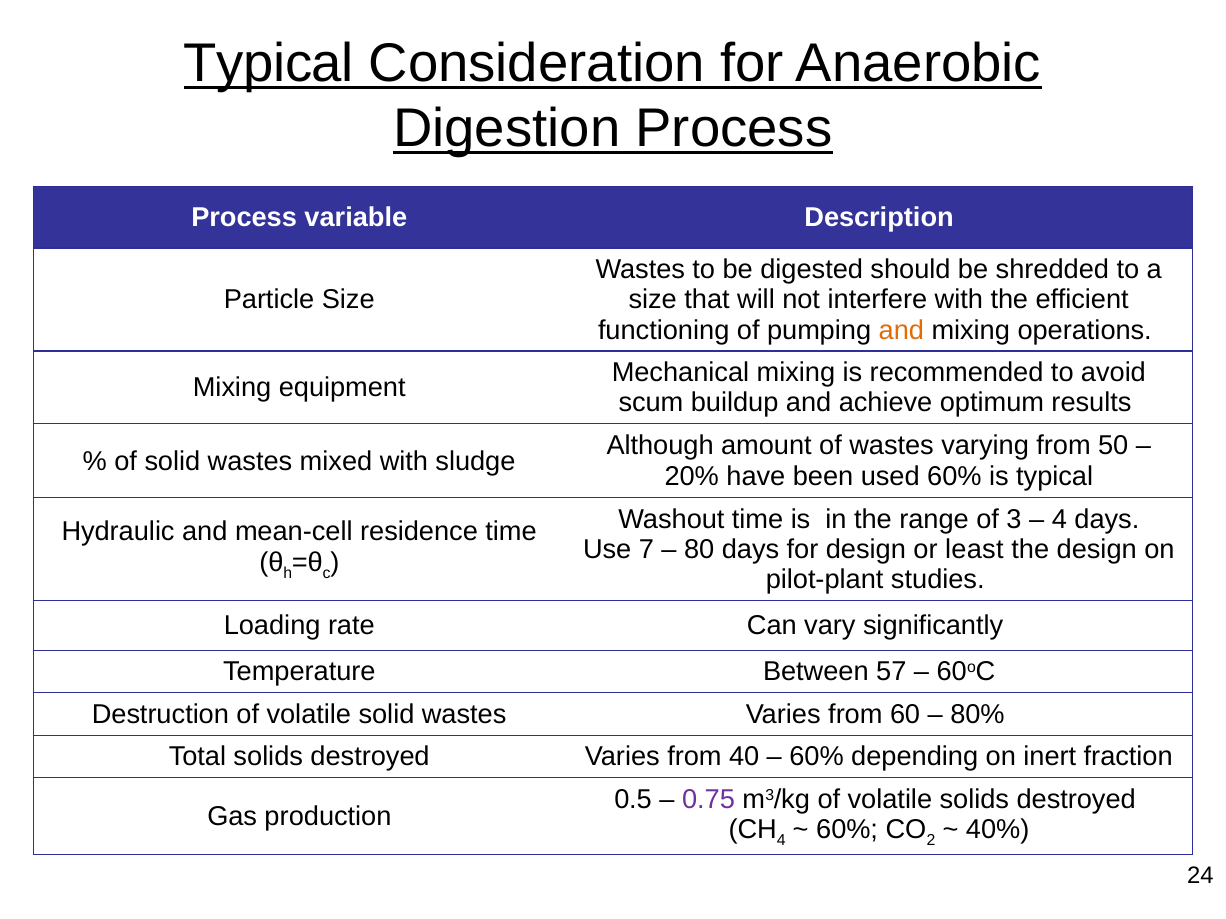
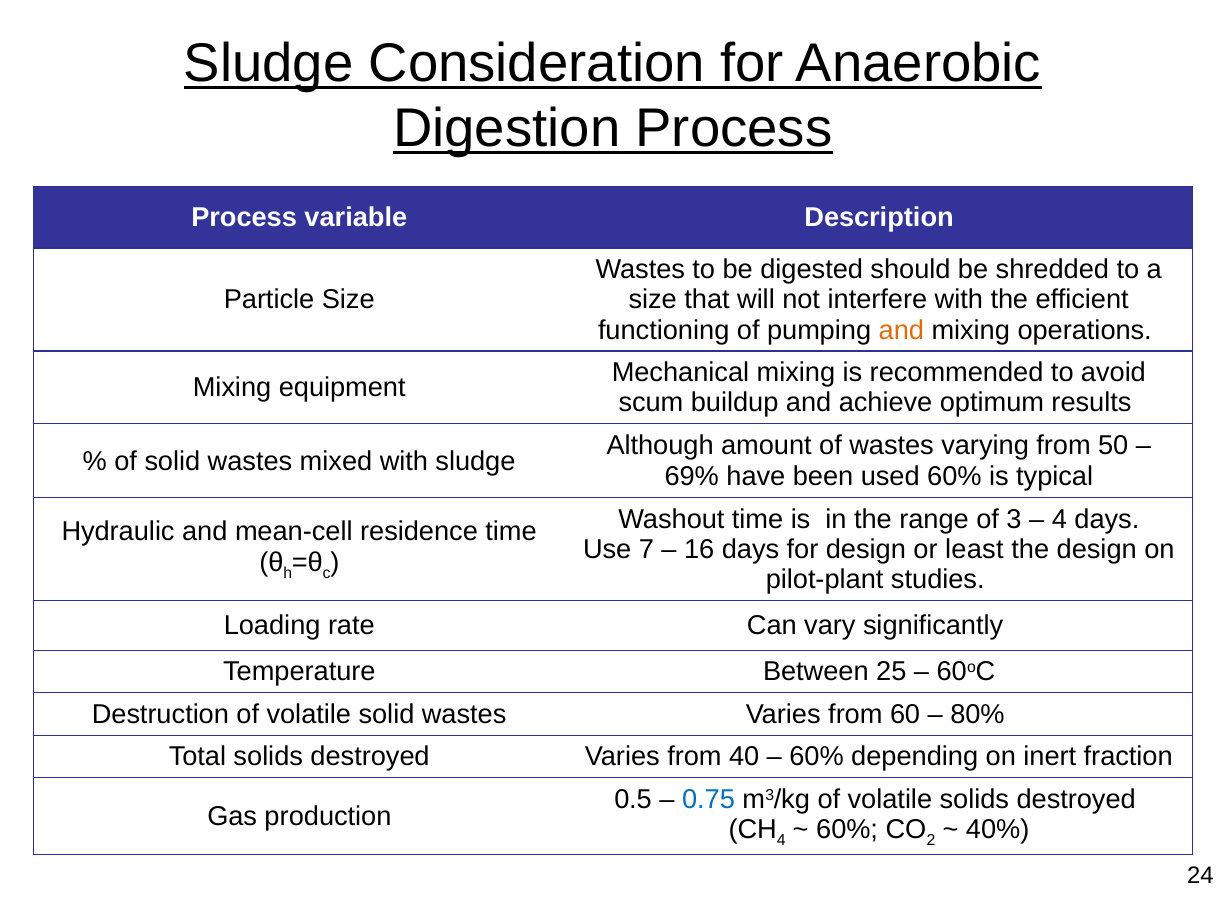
Typical: Typical -> Sludge (269, 63)
20%: 20% -> 69% (692, 476)
80: 80 -> 16 (699, 550)
57: 57 -> 25 (891, 672)
0.75 colour: purple -> blue (708, 800)
